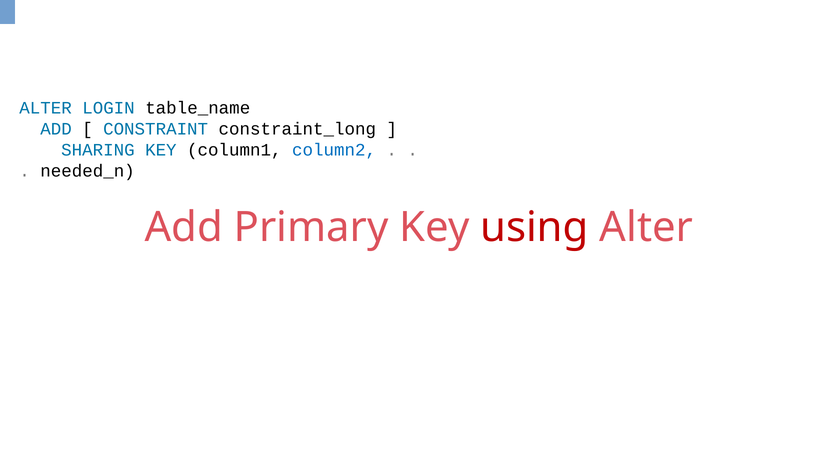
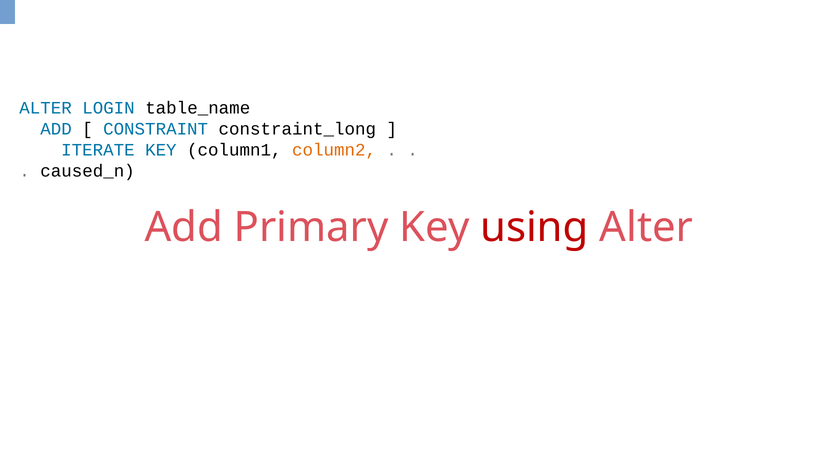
SHARING: SHARING -> ITERATE (98, 150)
column2 colour: blue -> orange (334, 150)
needed_n: needed_n -> caused_n (88, 171)
